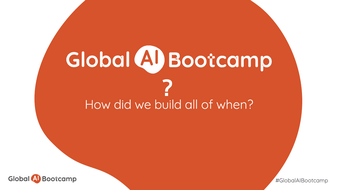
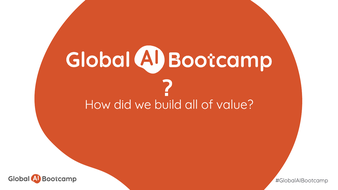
when: when -> value (235, 105)
